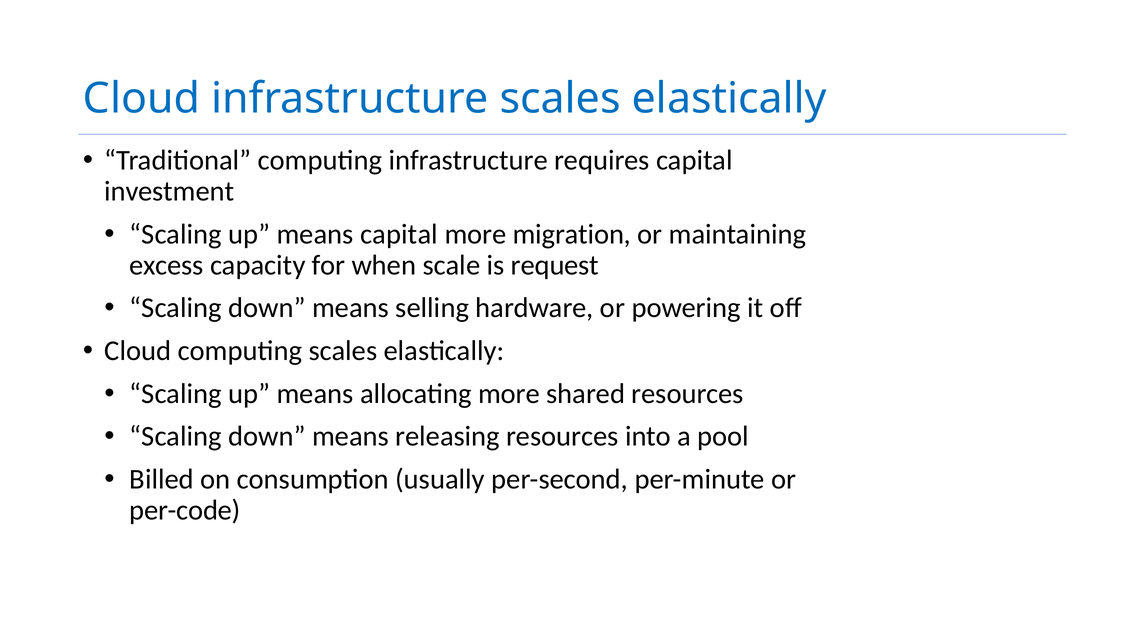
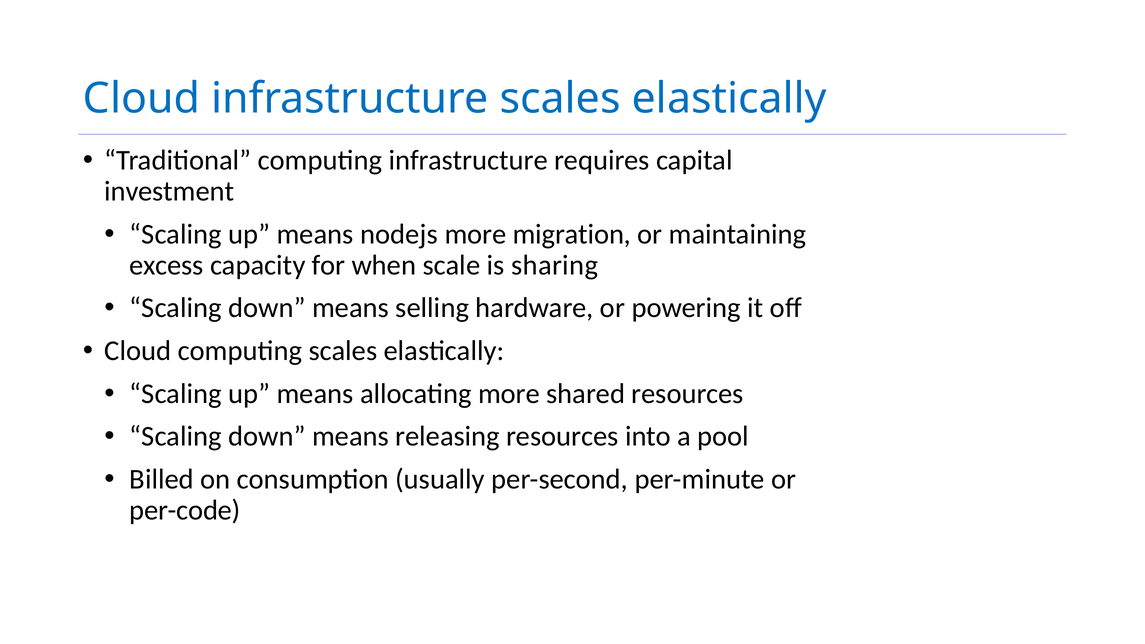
means capital: capital -> nodejs (399, 234)
request: request -> sharing (555, 265)
